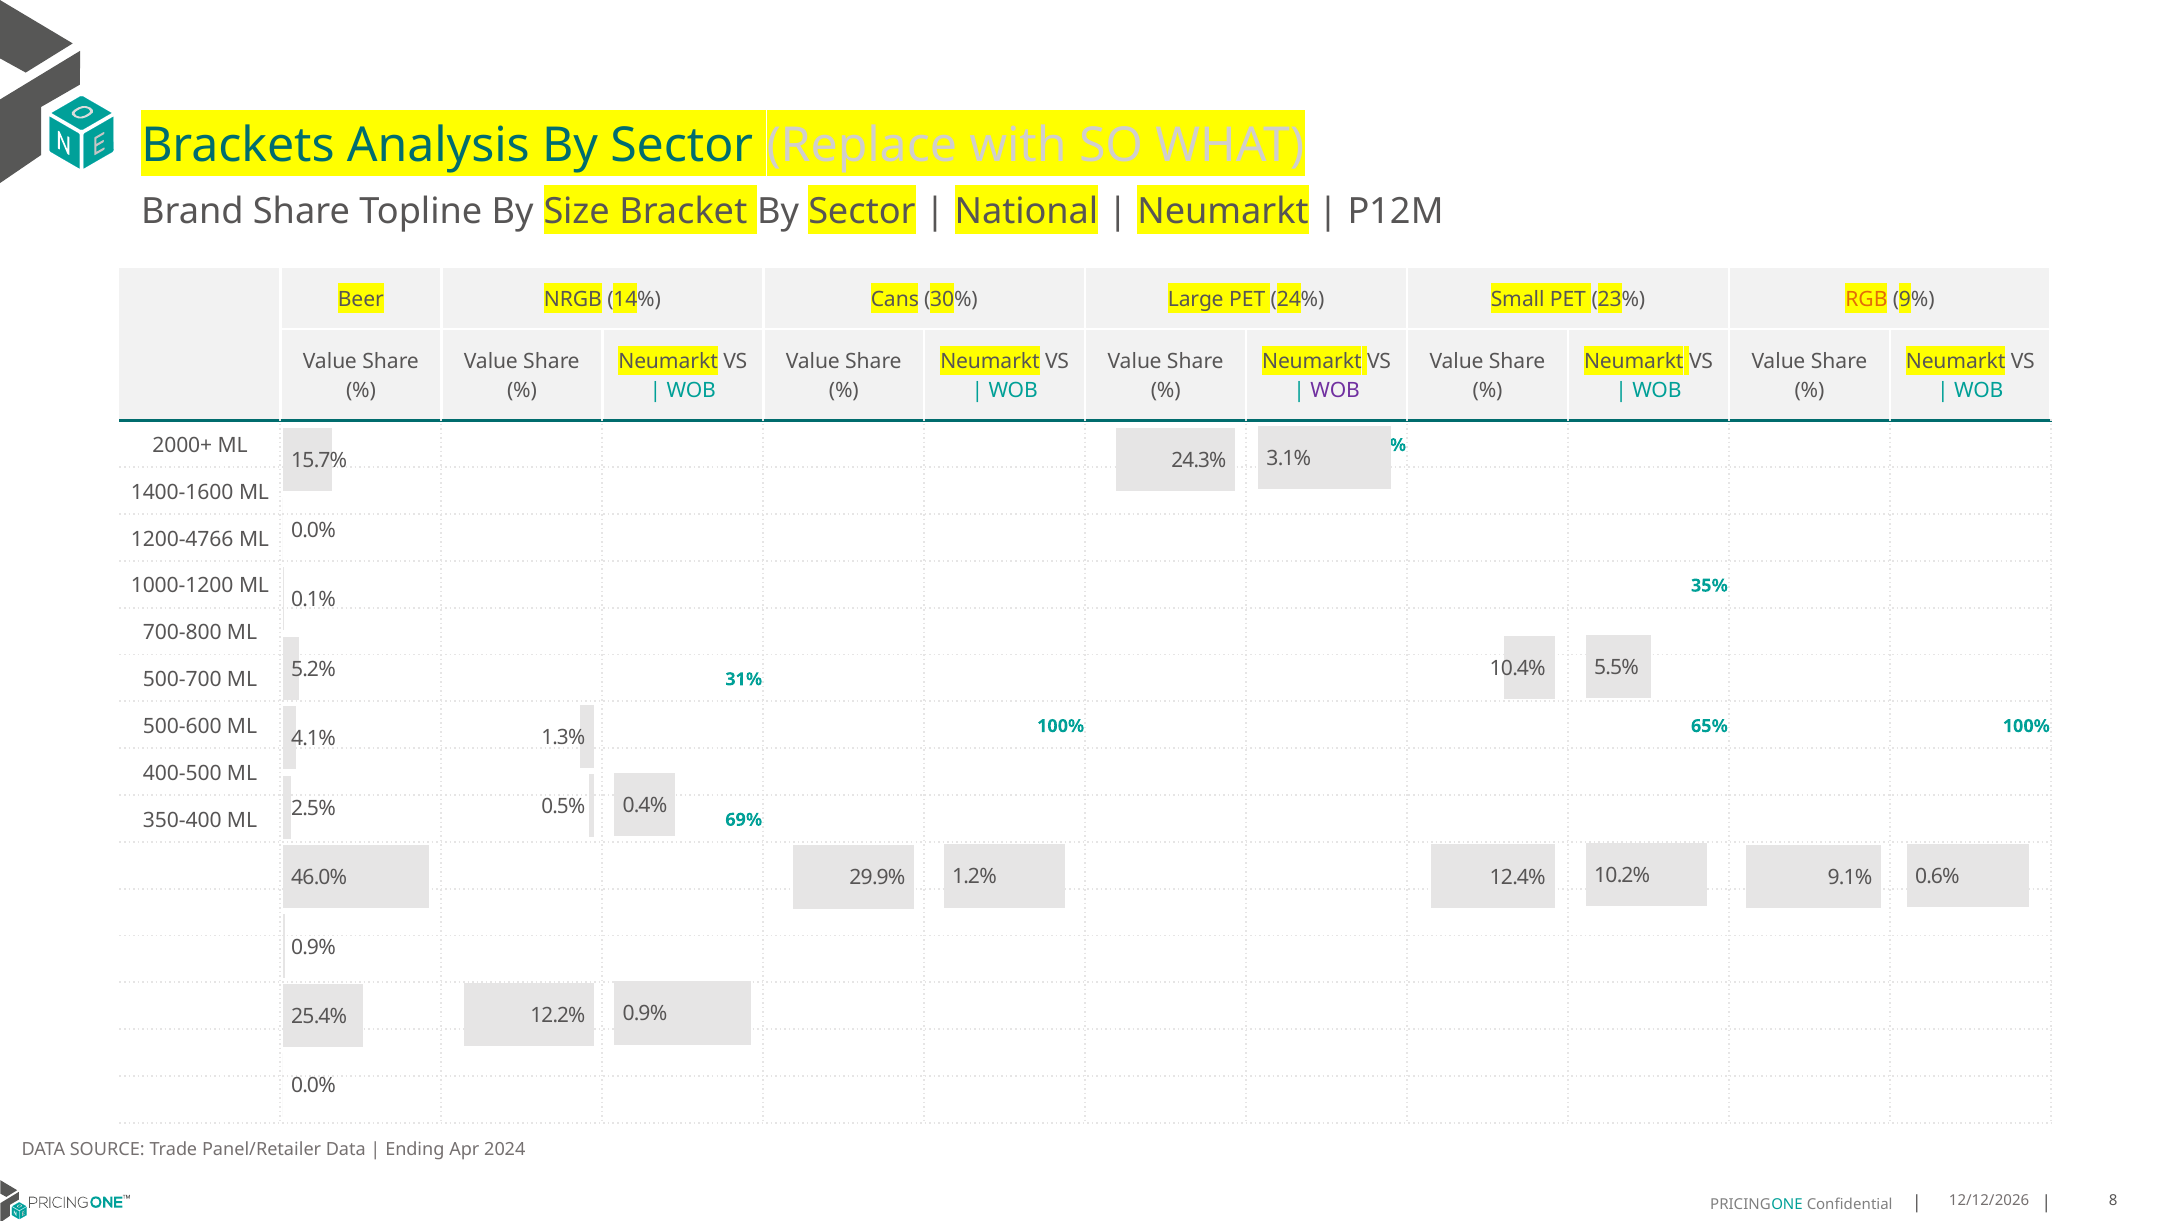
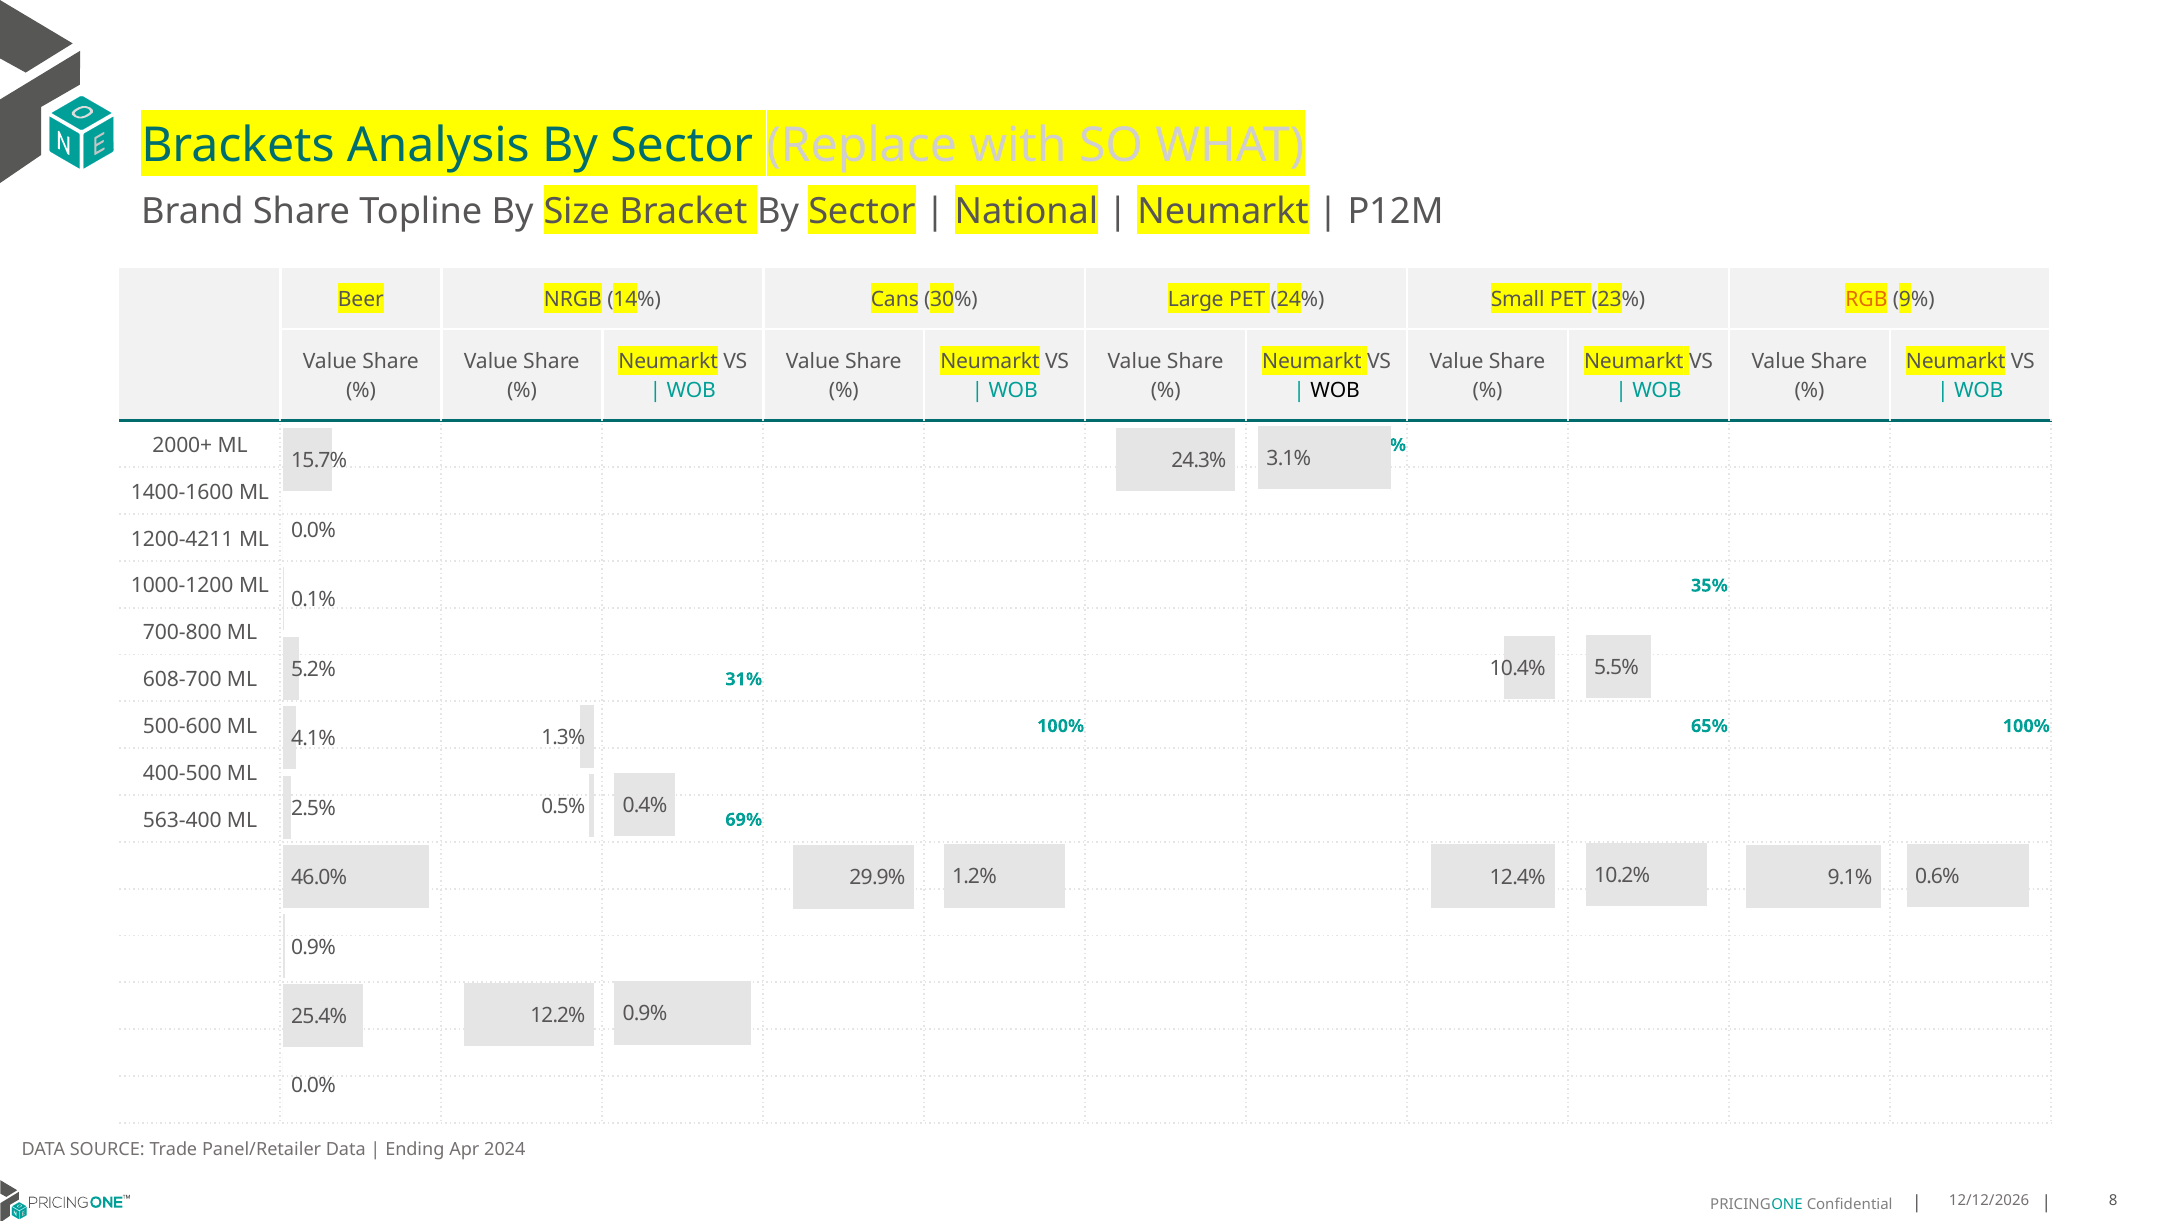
WOB colour: purple -> black (1335, 390)
1200-4766: 1200-4766 -> 1200-4211 (182, 539)
500-700: 500-700 -> 608-700 (182, 680)
350-400: 350-400 -> 563-400 (182, 820)
